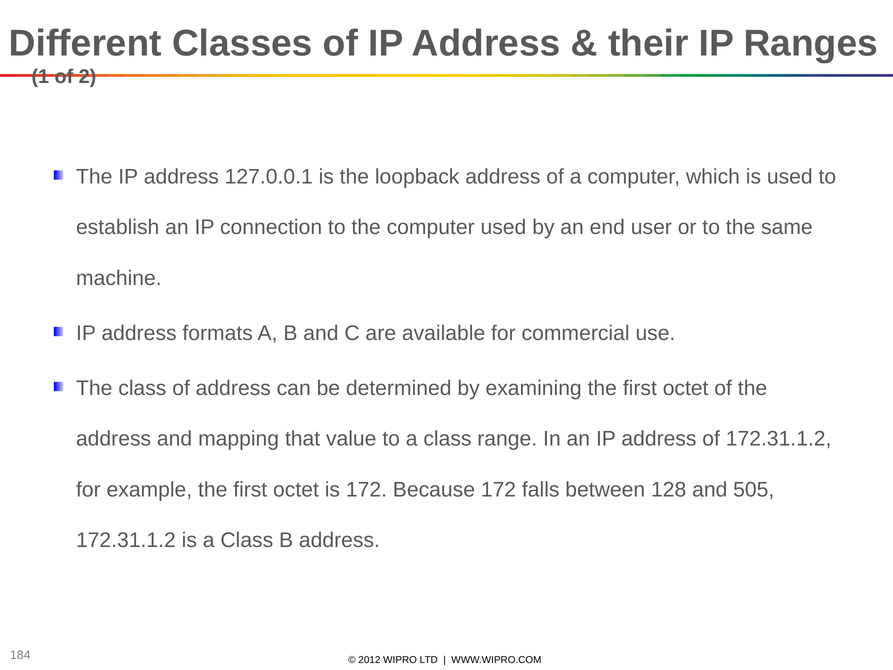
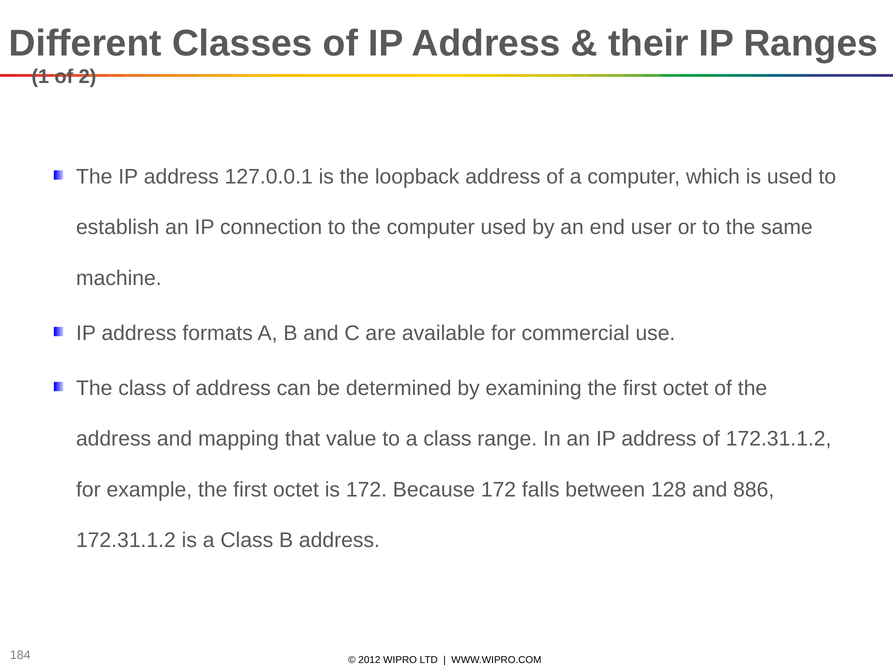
505: 505 -> 886 (754, 489)
